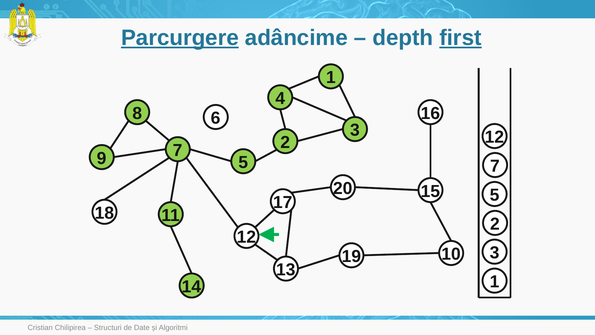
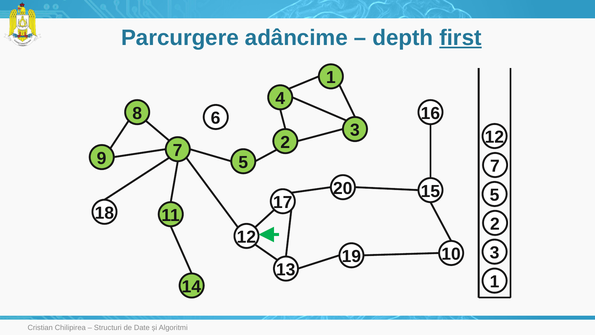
Parcurgere underline: present -> none (180, 38)
